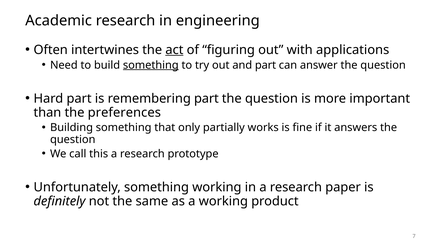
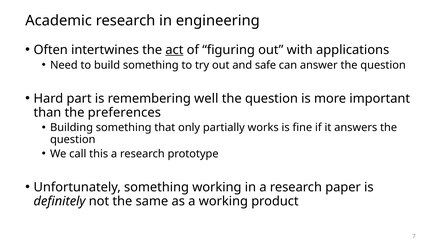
something underline: present -> none (151, 65)
and part: part -> safe (266, 65)
remembering part: part -> well (206, 99)
